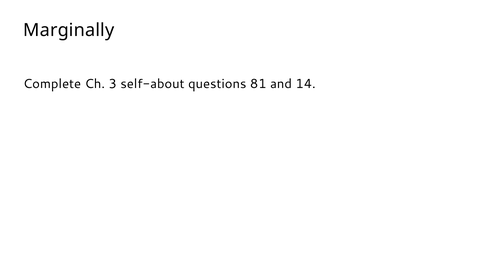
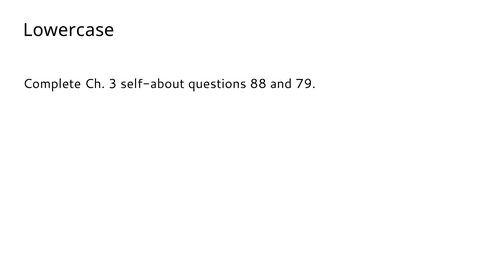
Marginally: Marginally -> Lowercase (69, 30)
81: 81 -> 88 (258, 84)
14: 14 -> 79 (306, 84)
